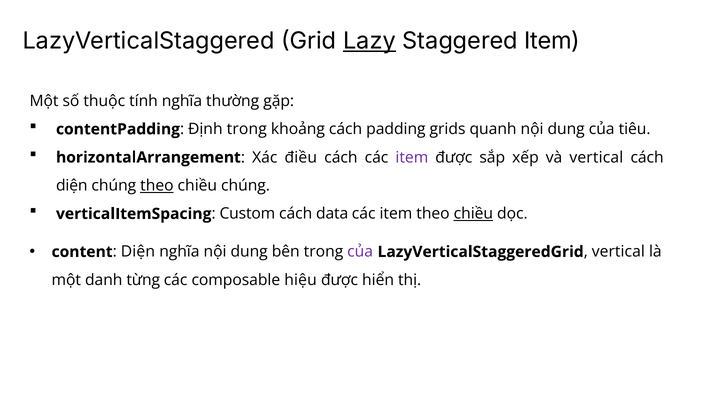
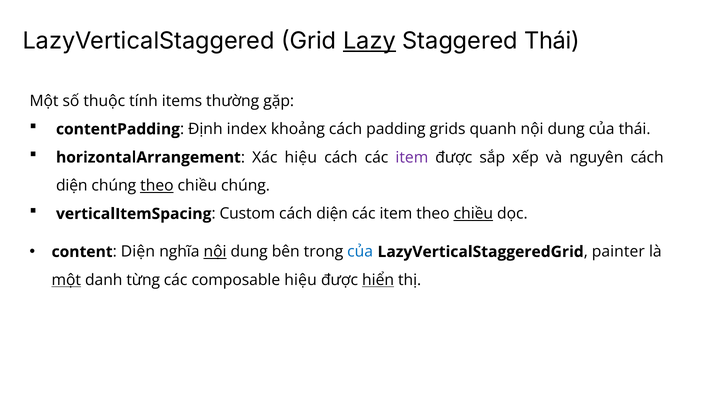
Staggered Item: Item -> Thái (552, 41)
tính nghĩa: nghĩa -> items (182, 101)
Định trong: trong -> index (247, 129)
của tiêu: tiêu -> thái (635, 129)
Xác điều: điều -> hiệu (301, 157)
và vertical: vertical -> nguyên (596, 157)
data: data -> diện (332, 214)
nội underline: none -> present (215, 252)
của colour: purple -> blue (360, 252)
LazyVerticalStaggeredGrid vertical: vertical -> painter (618, 252)
một underline: none -> present (66, 280)
hiển underline: none -> present (378, 280)
